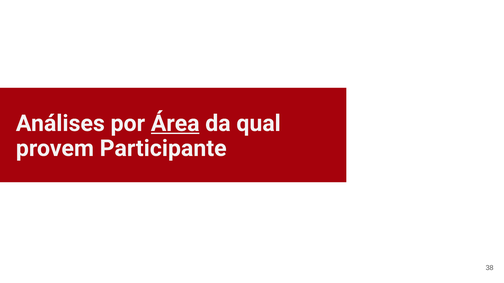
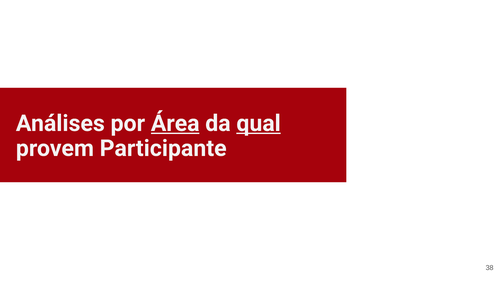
qual underline: none -> present (259, 124)
